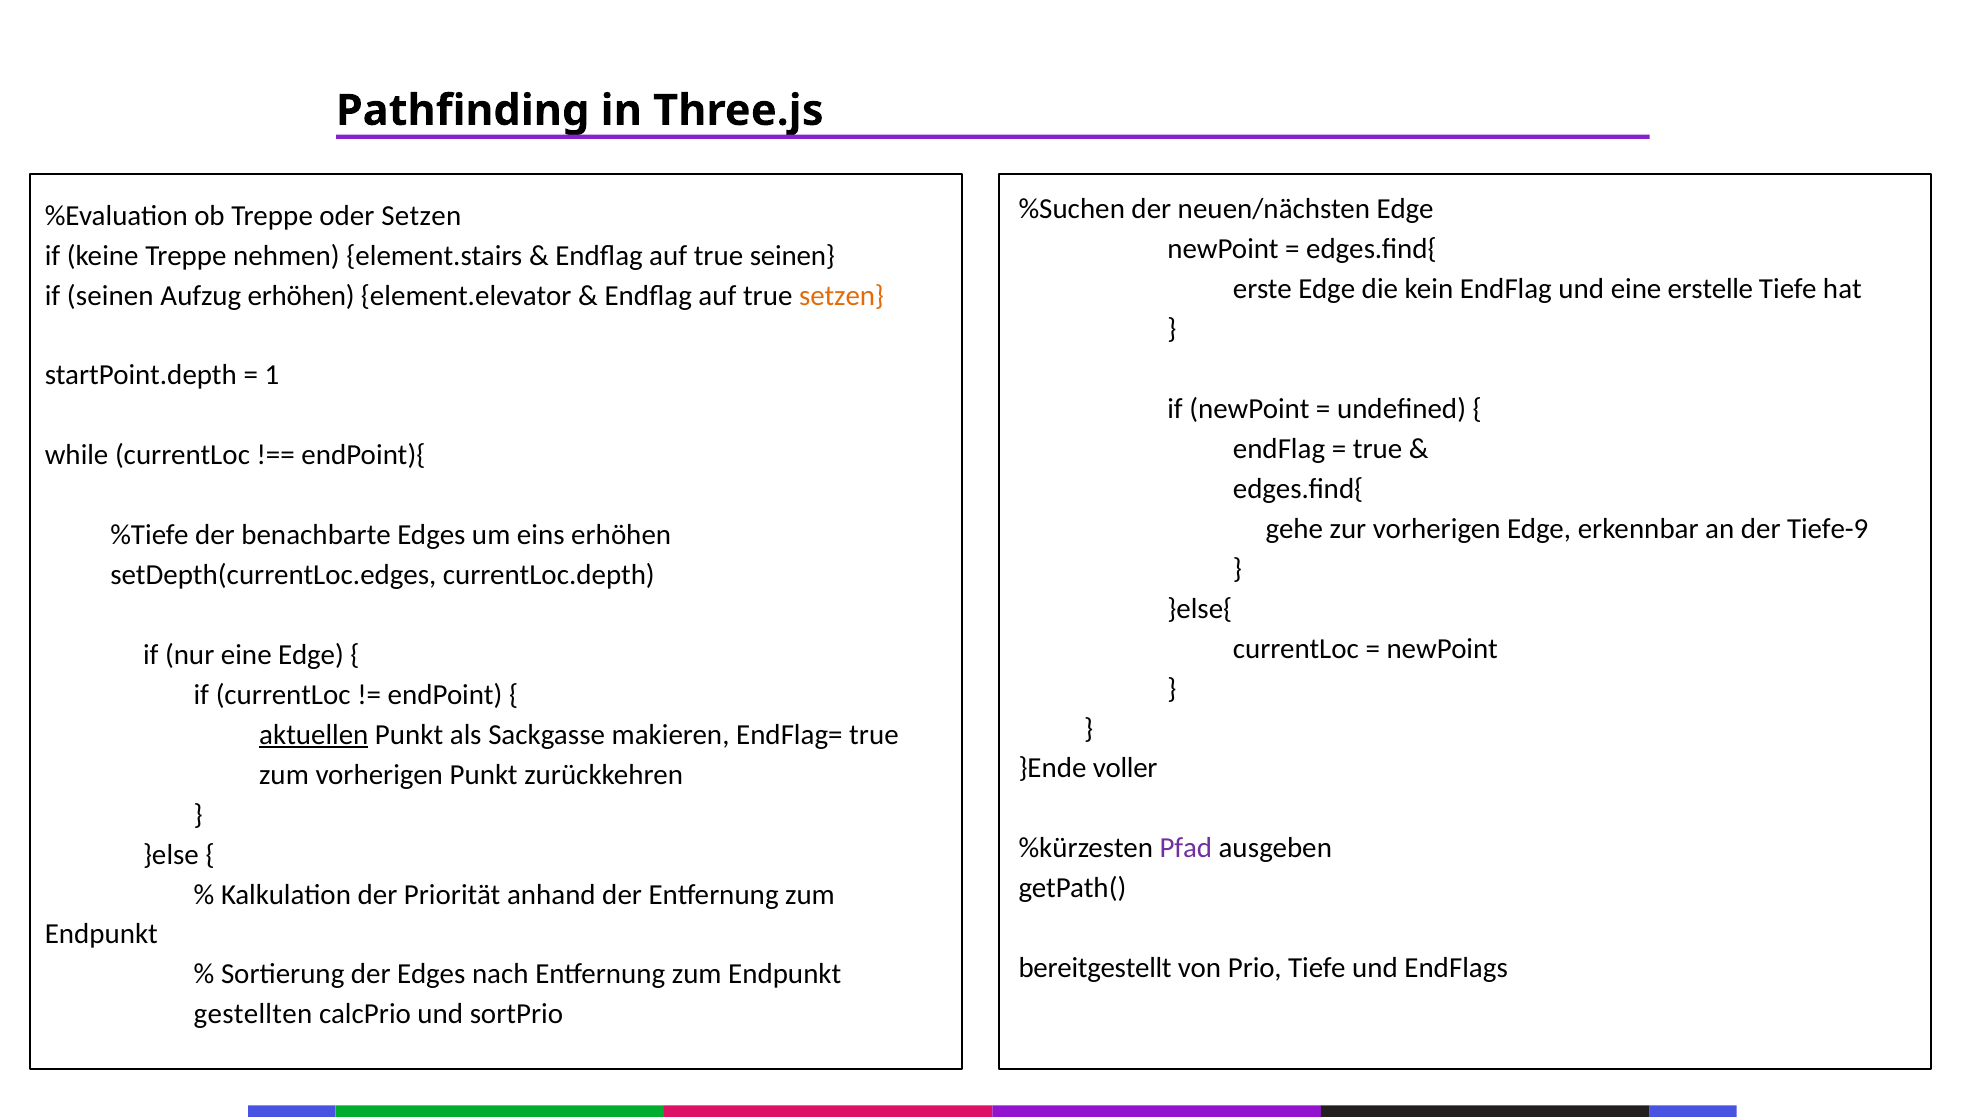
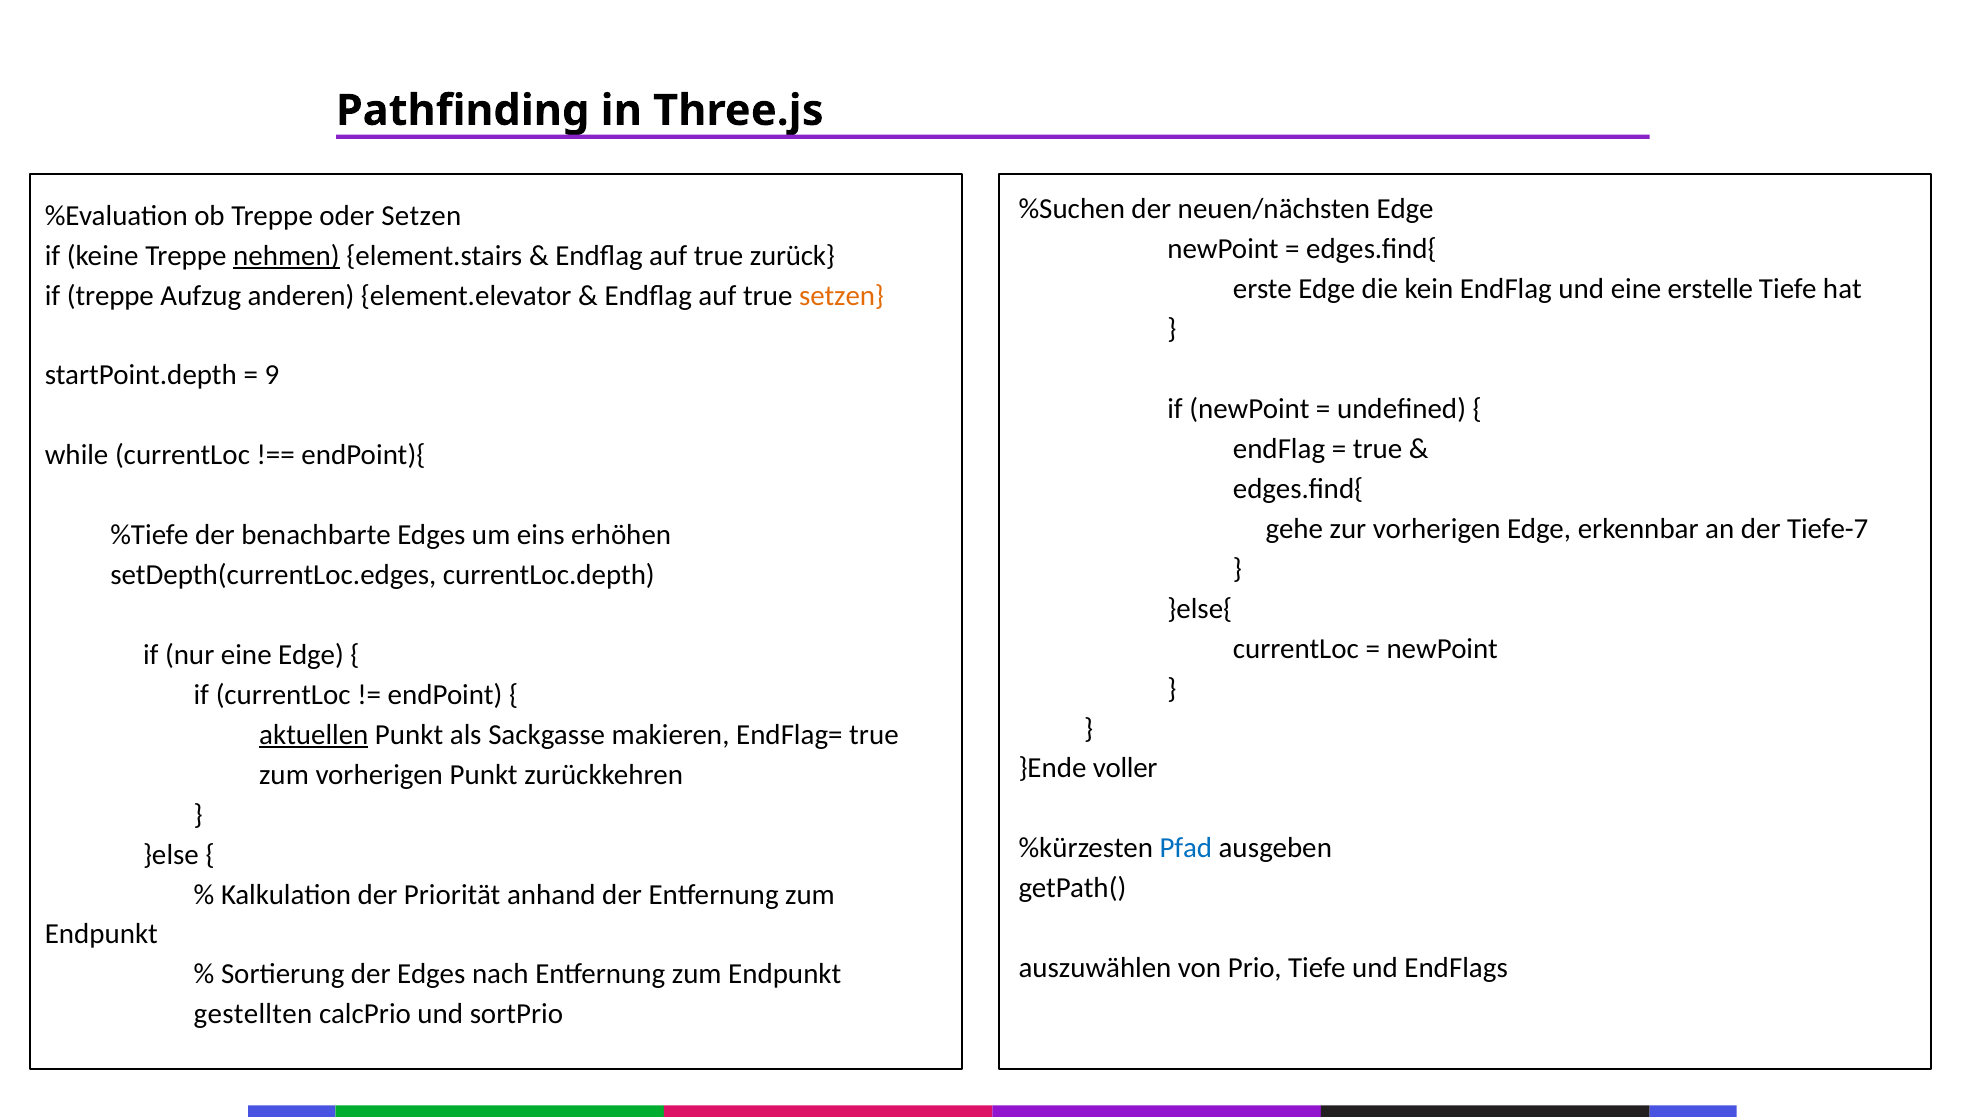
nehmen underline: none -> present (286, 255)
true seinen: seinen -> zurück (792, 255)
if seinen: seinen -> treppe (110, 295)
Aufzug erhöhen: erhöhen -> anderen (301, 295)
1: 1 -> 9 (272, 375)
Tiefe-9: Tiefe-9 -> Tiefe-7 (1828, 529)
Pfad colour: purple -> blue (1186, 848)
bereitgestellt: bereitgestellt -> auszuwählen (1095, 968)
